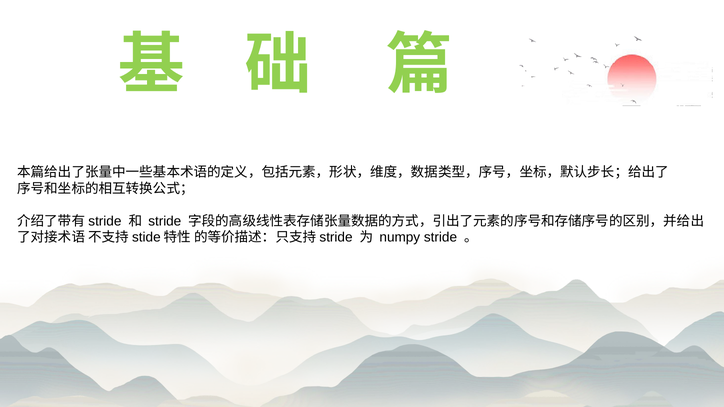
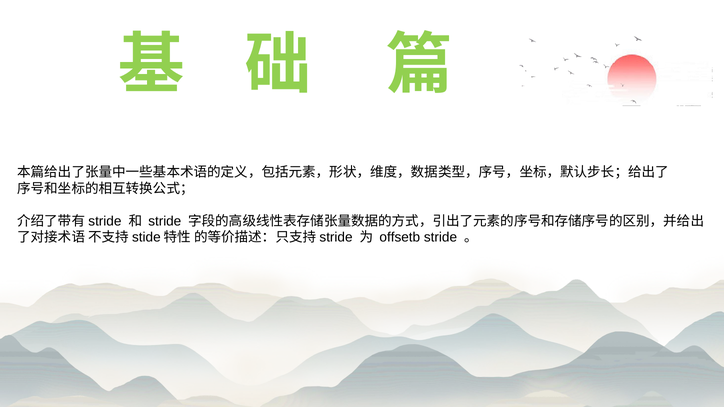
numpy: numpy -> offsetb (400, 238)
